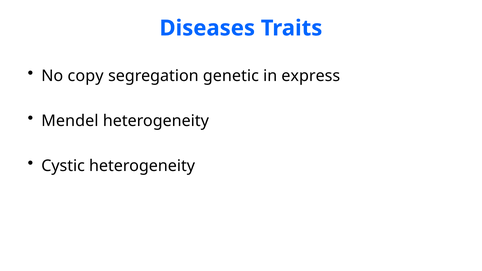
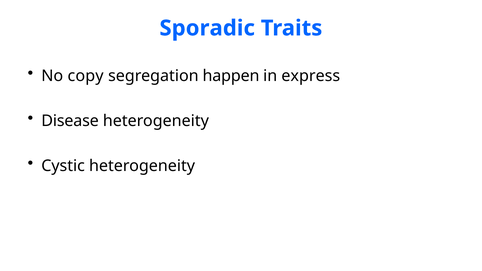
Diseases: Diseases -> Sporadic (207, 28)
genetic: genetic -> happen (231, 76)
Mendel: Mendel -> Disease (70, 121)
